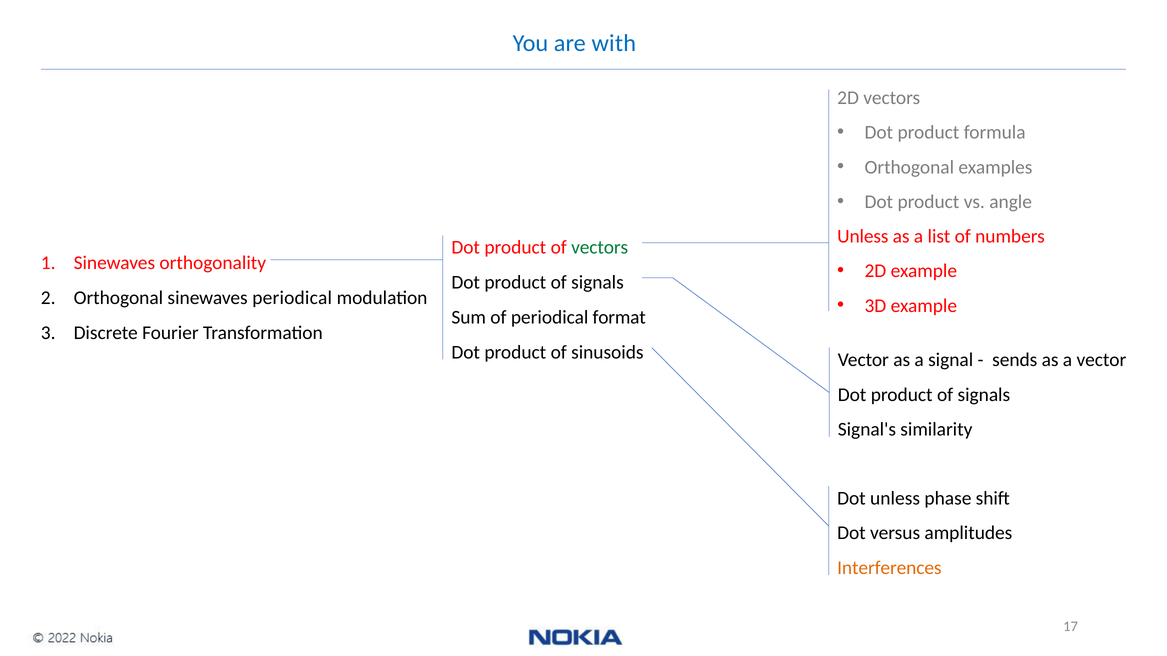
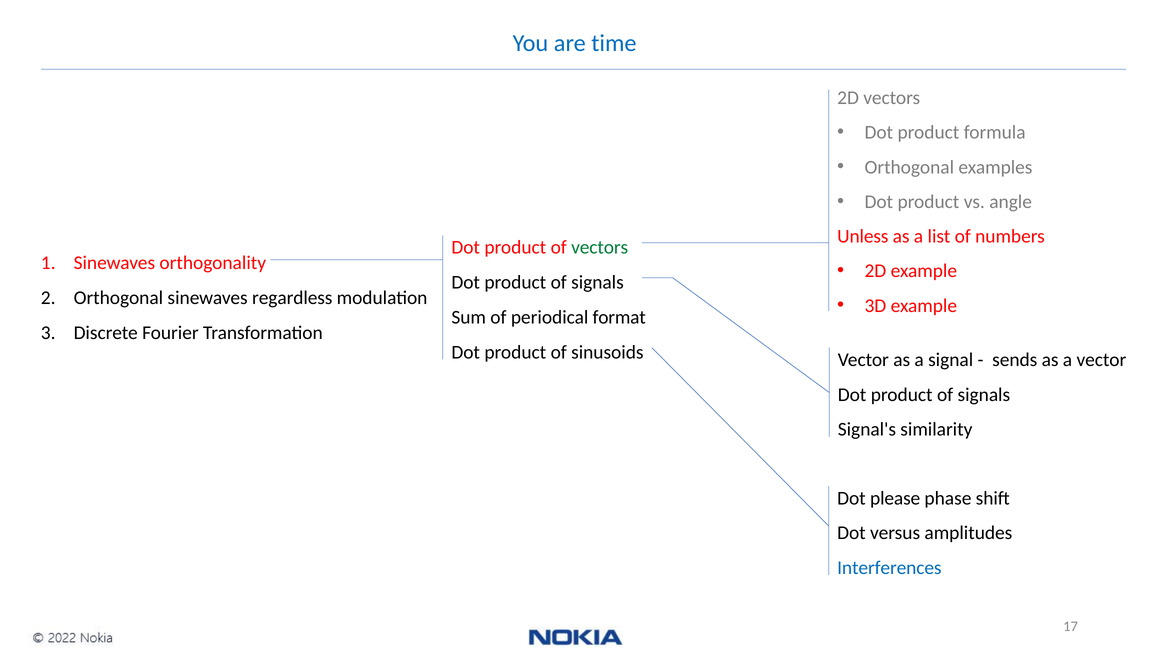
with: with -> time (614, 43)
sinewaves periodical: periodical -> regardless (292, 298)
Dot unless: unless -> please (895, 498)
Interferences colour: orange -> blue (889, 568)
